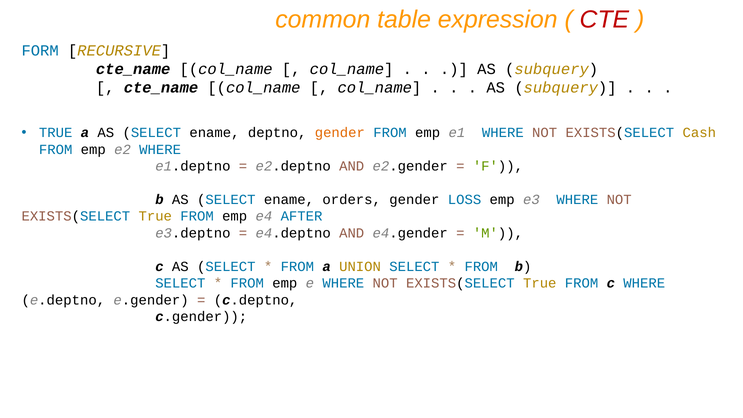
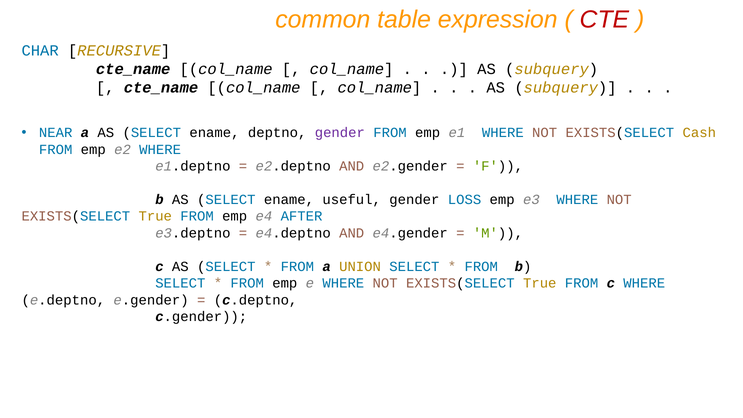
FORM: FORM -> CHAR (40, 50)
TRUE: TRUE -> NEAR (56, 133)
gender colour: orange -> purple (340, 133)
orders: orders -> useful (352, 200)
